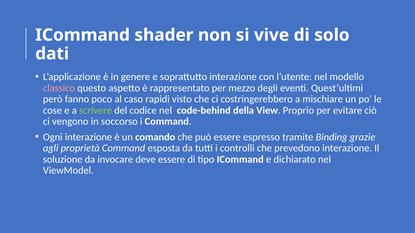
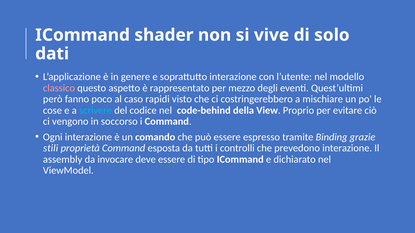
scrivere colour: light green -> light blue (96, 110)
agli: agli -> stili (51, 148)
soluzione: soluzione -> assembly (63, 160)
